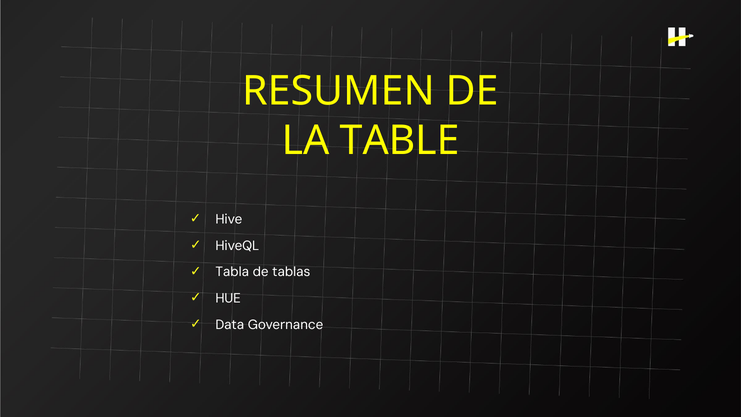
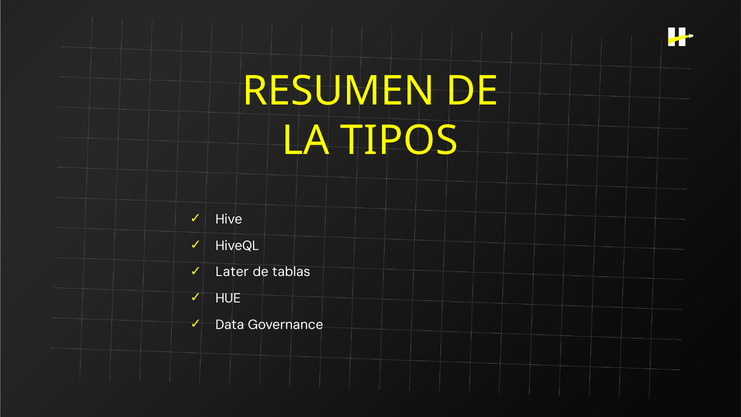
TABLE: TABLE -> TIPOS (399, 141)
Tabla: Tabla -> Later (232, 272)
